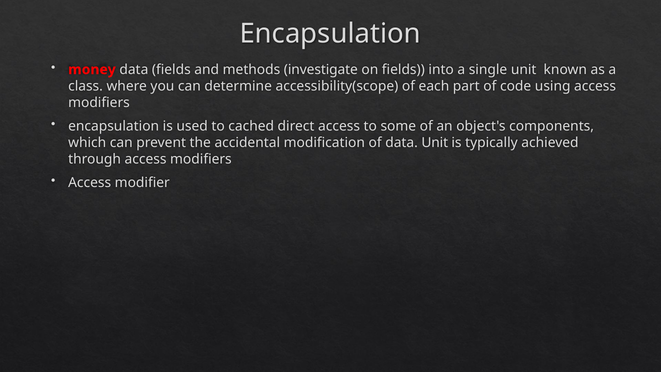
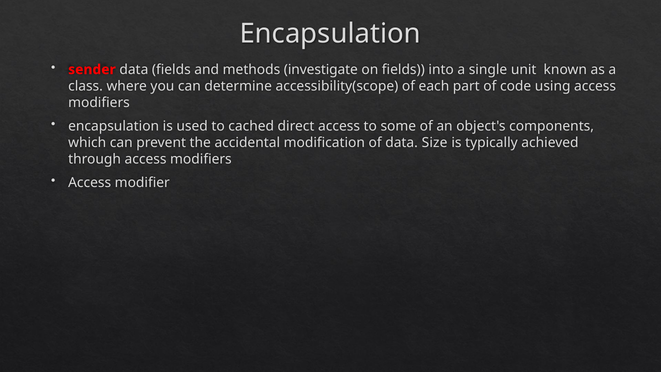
money: money -> sender (92, 70)
data Unit: Unit -> Size (435, 143)
